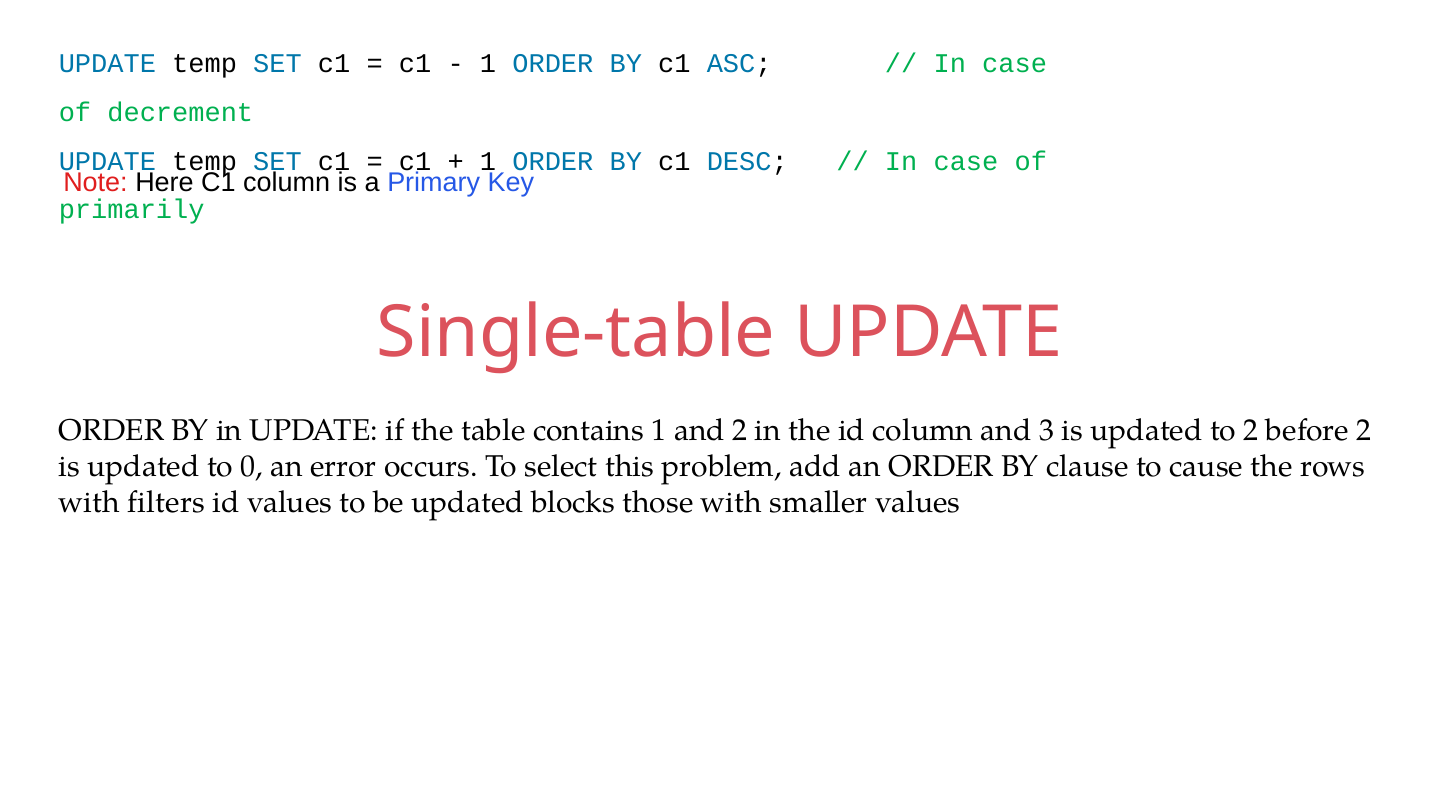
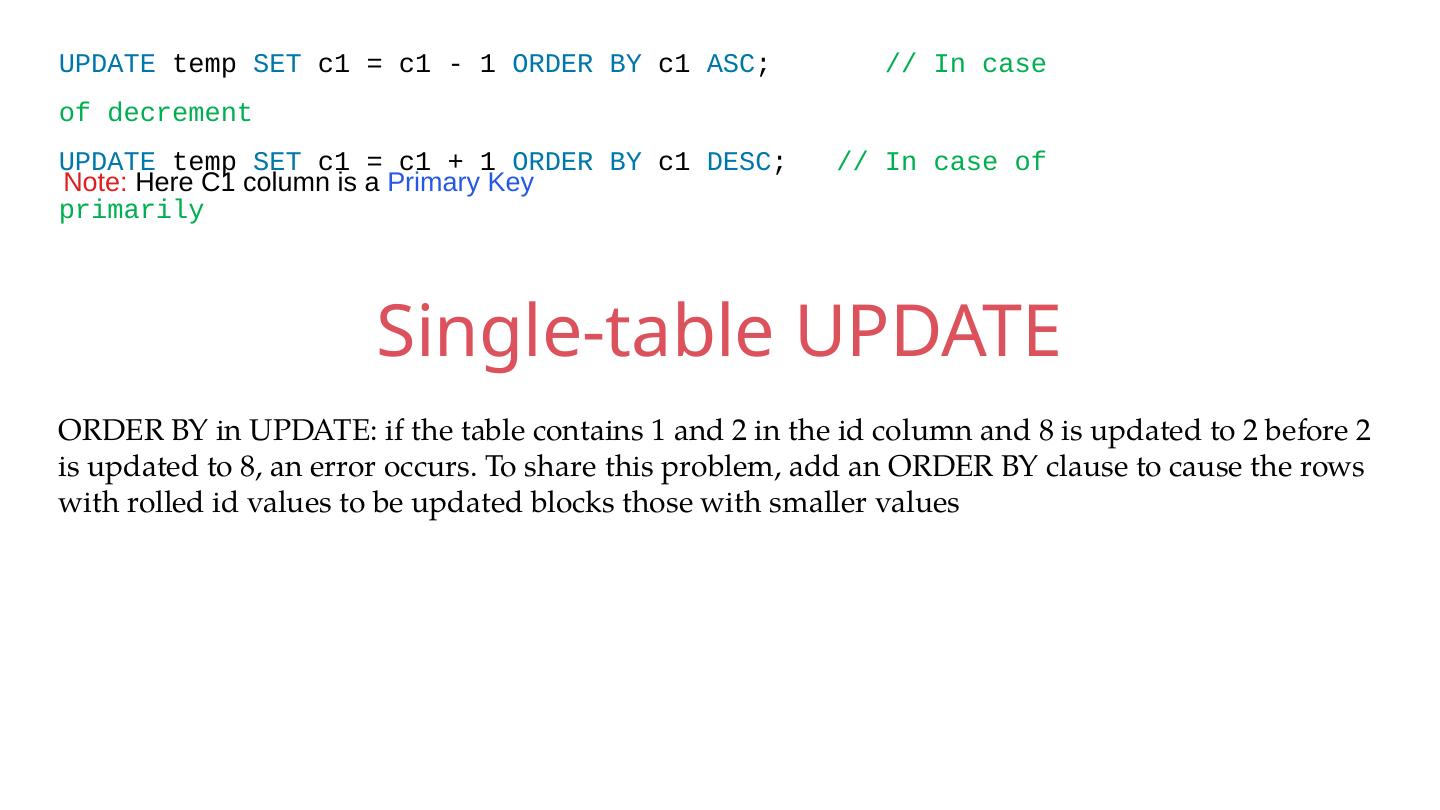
and 3: 3 -> 8 (1047, 430)
to 0: 0 -> 8 (252, 466)
select: select -> share (561, 466)
filters: filters -> rolled (166, 502)
